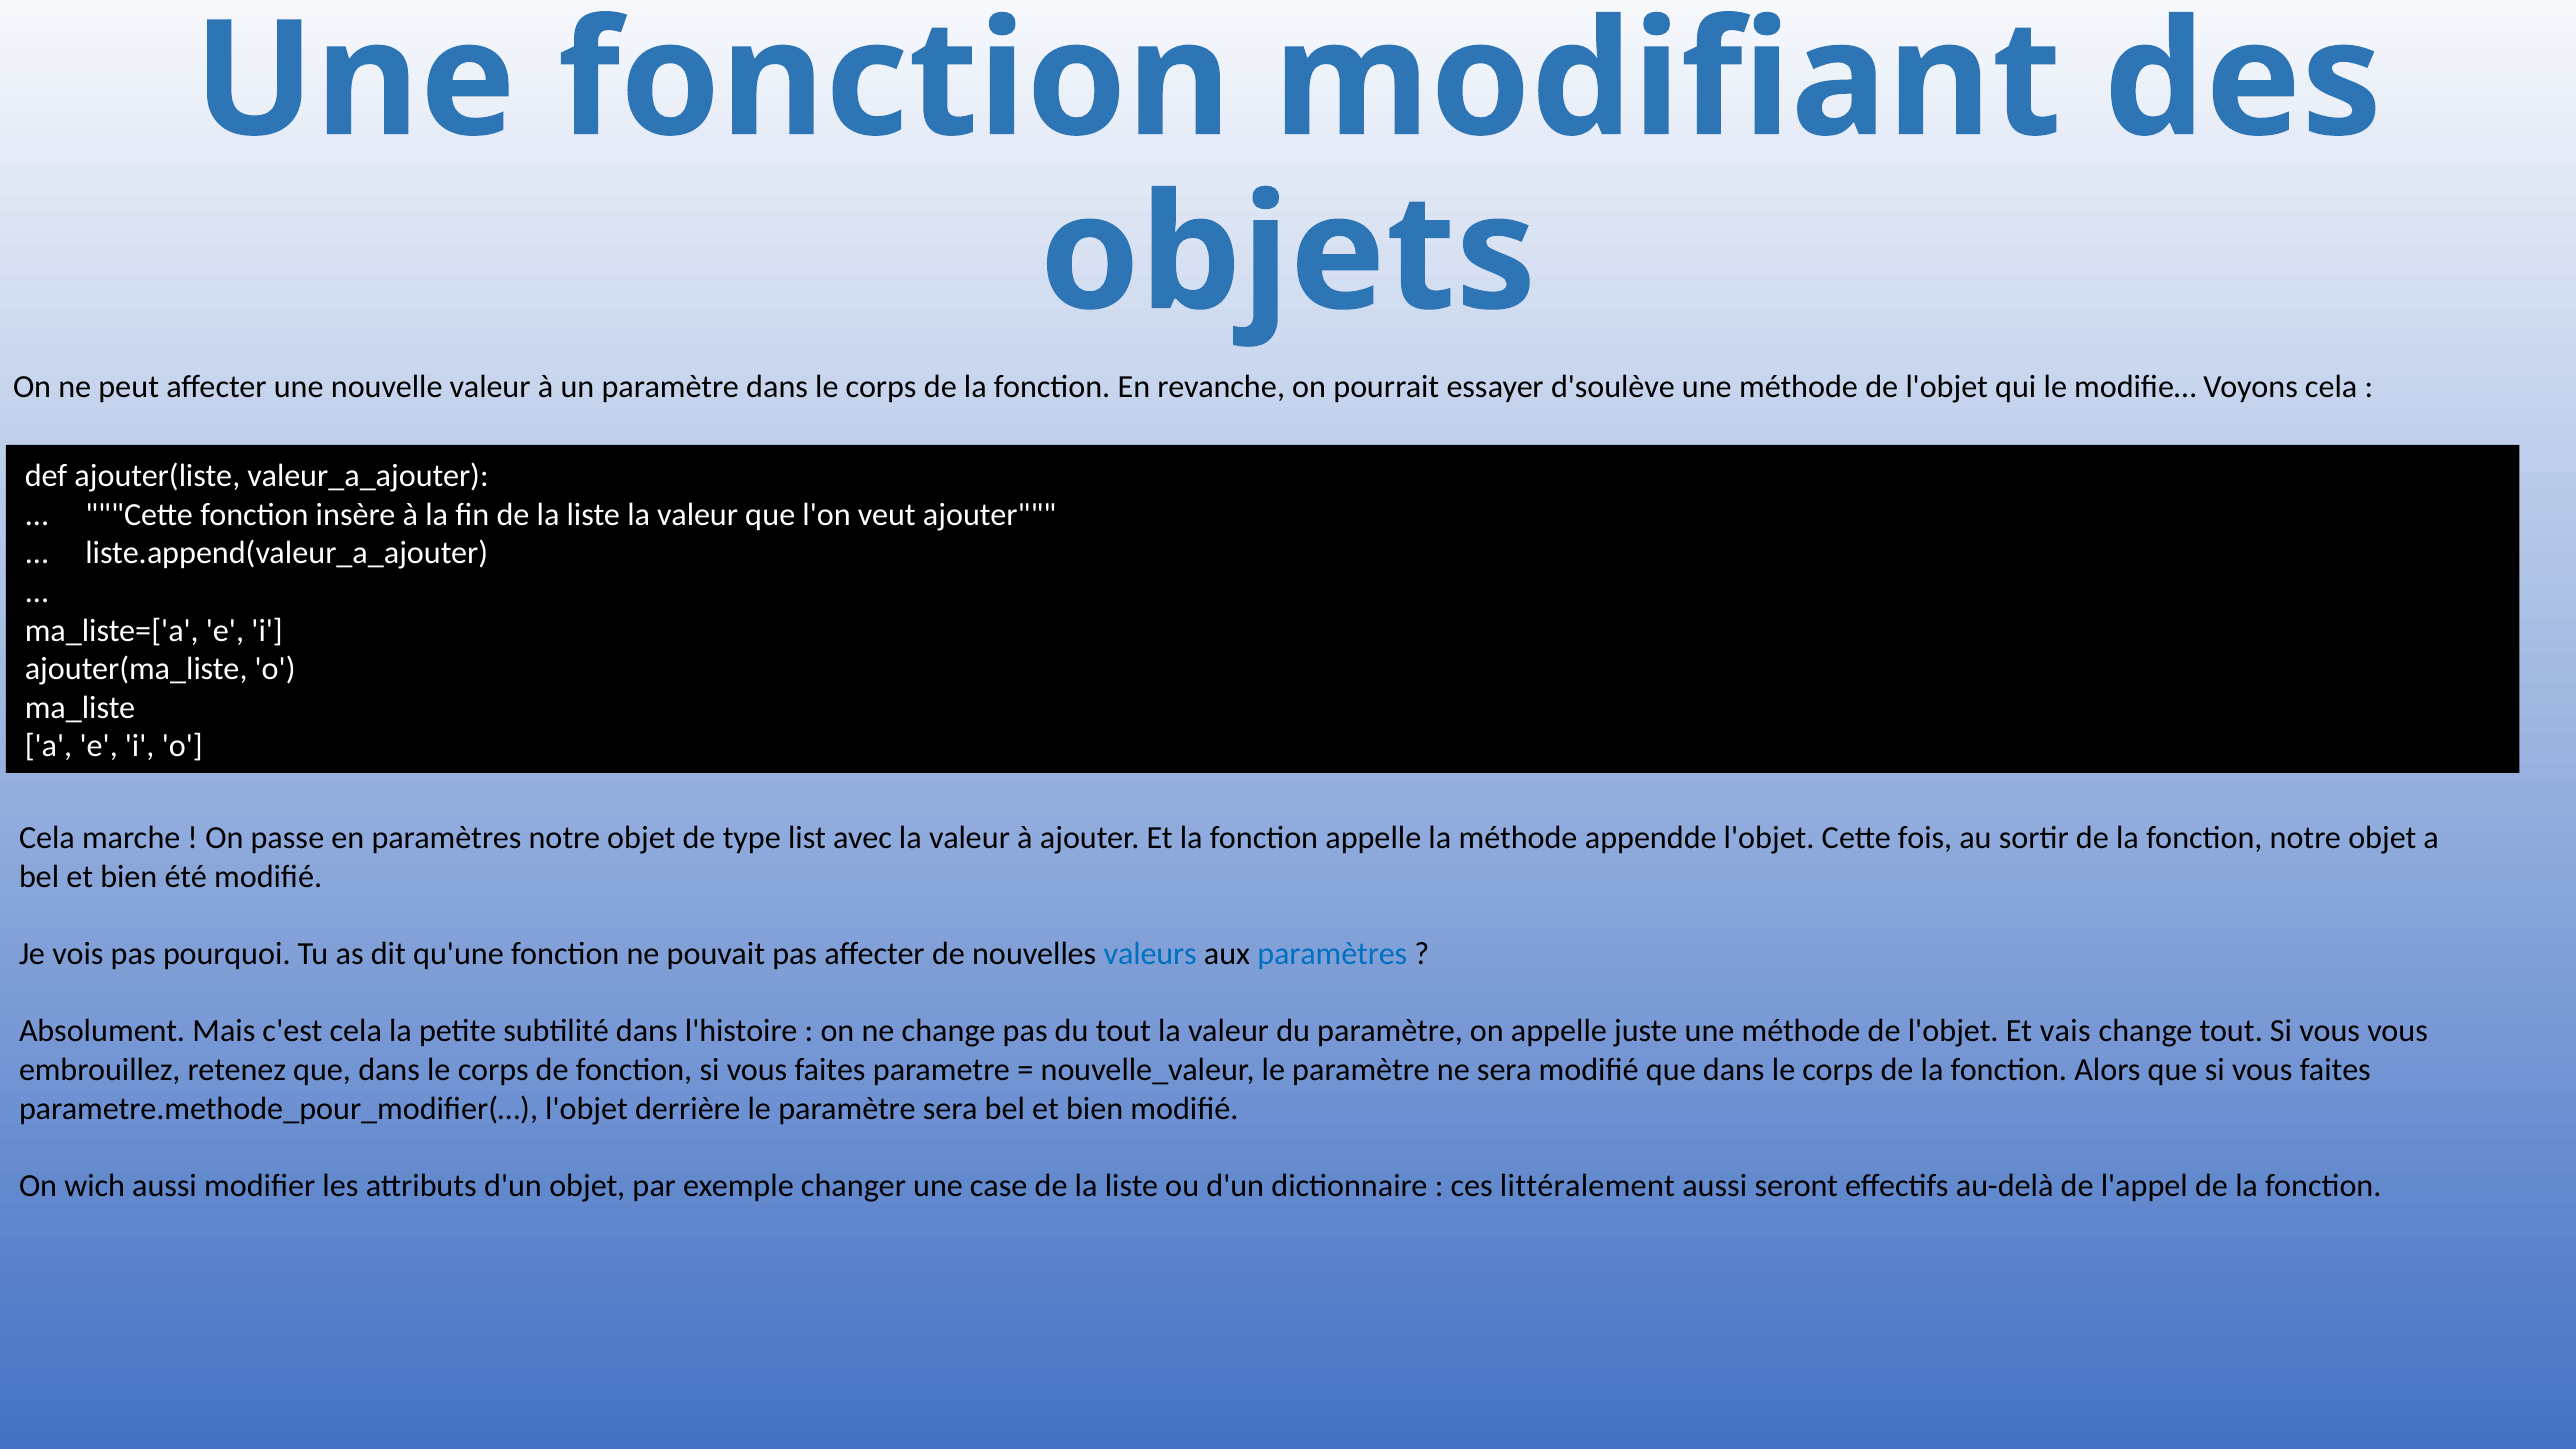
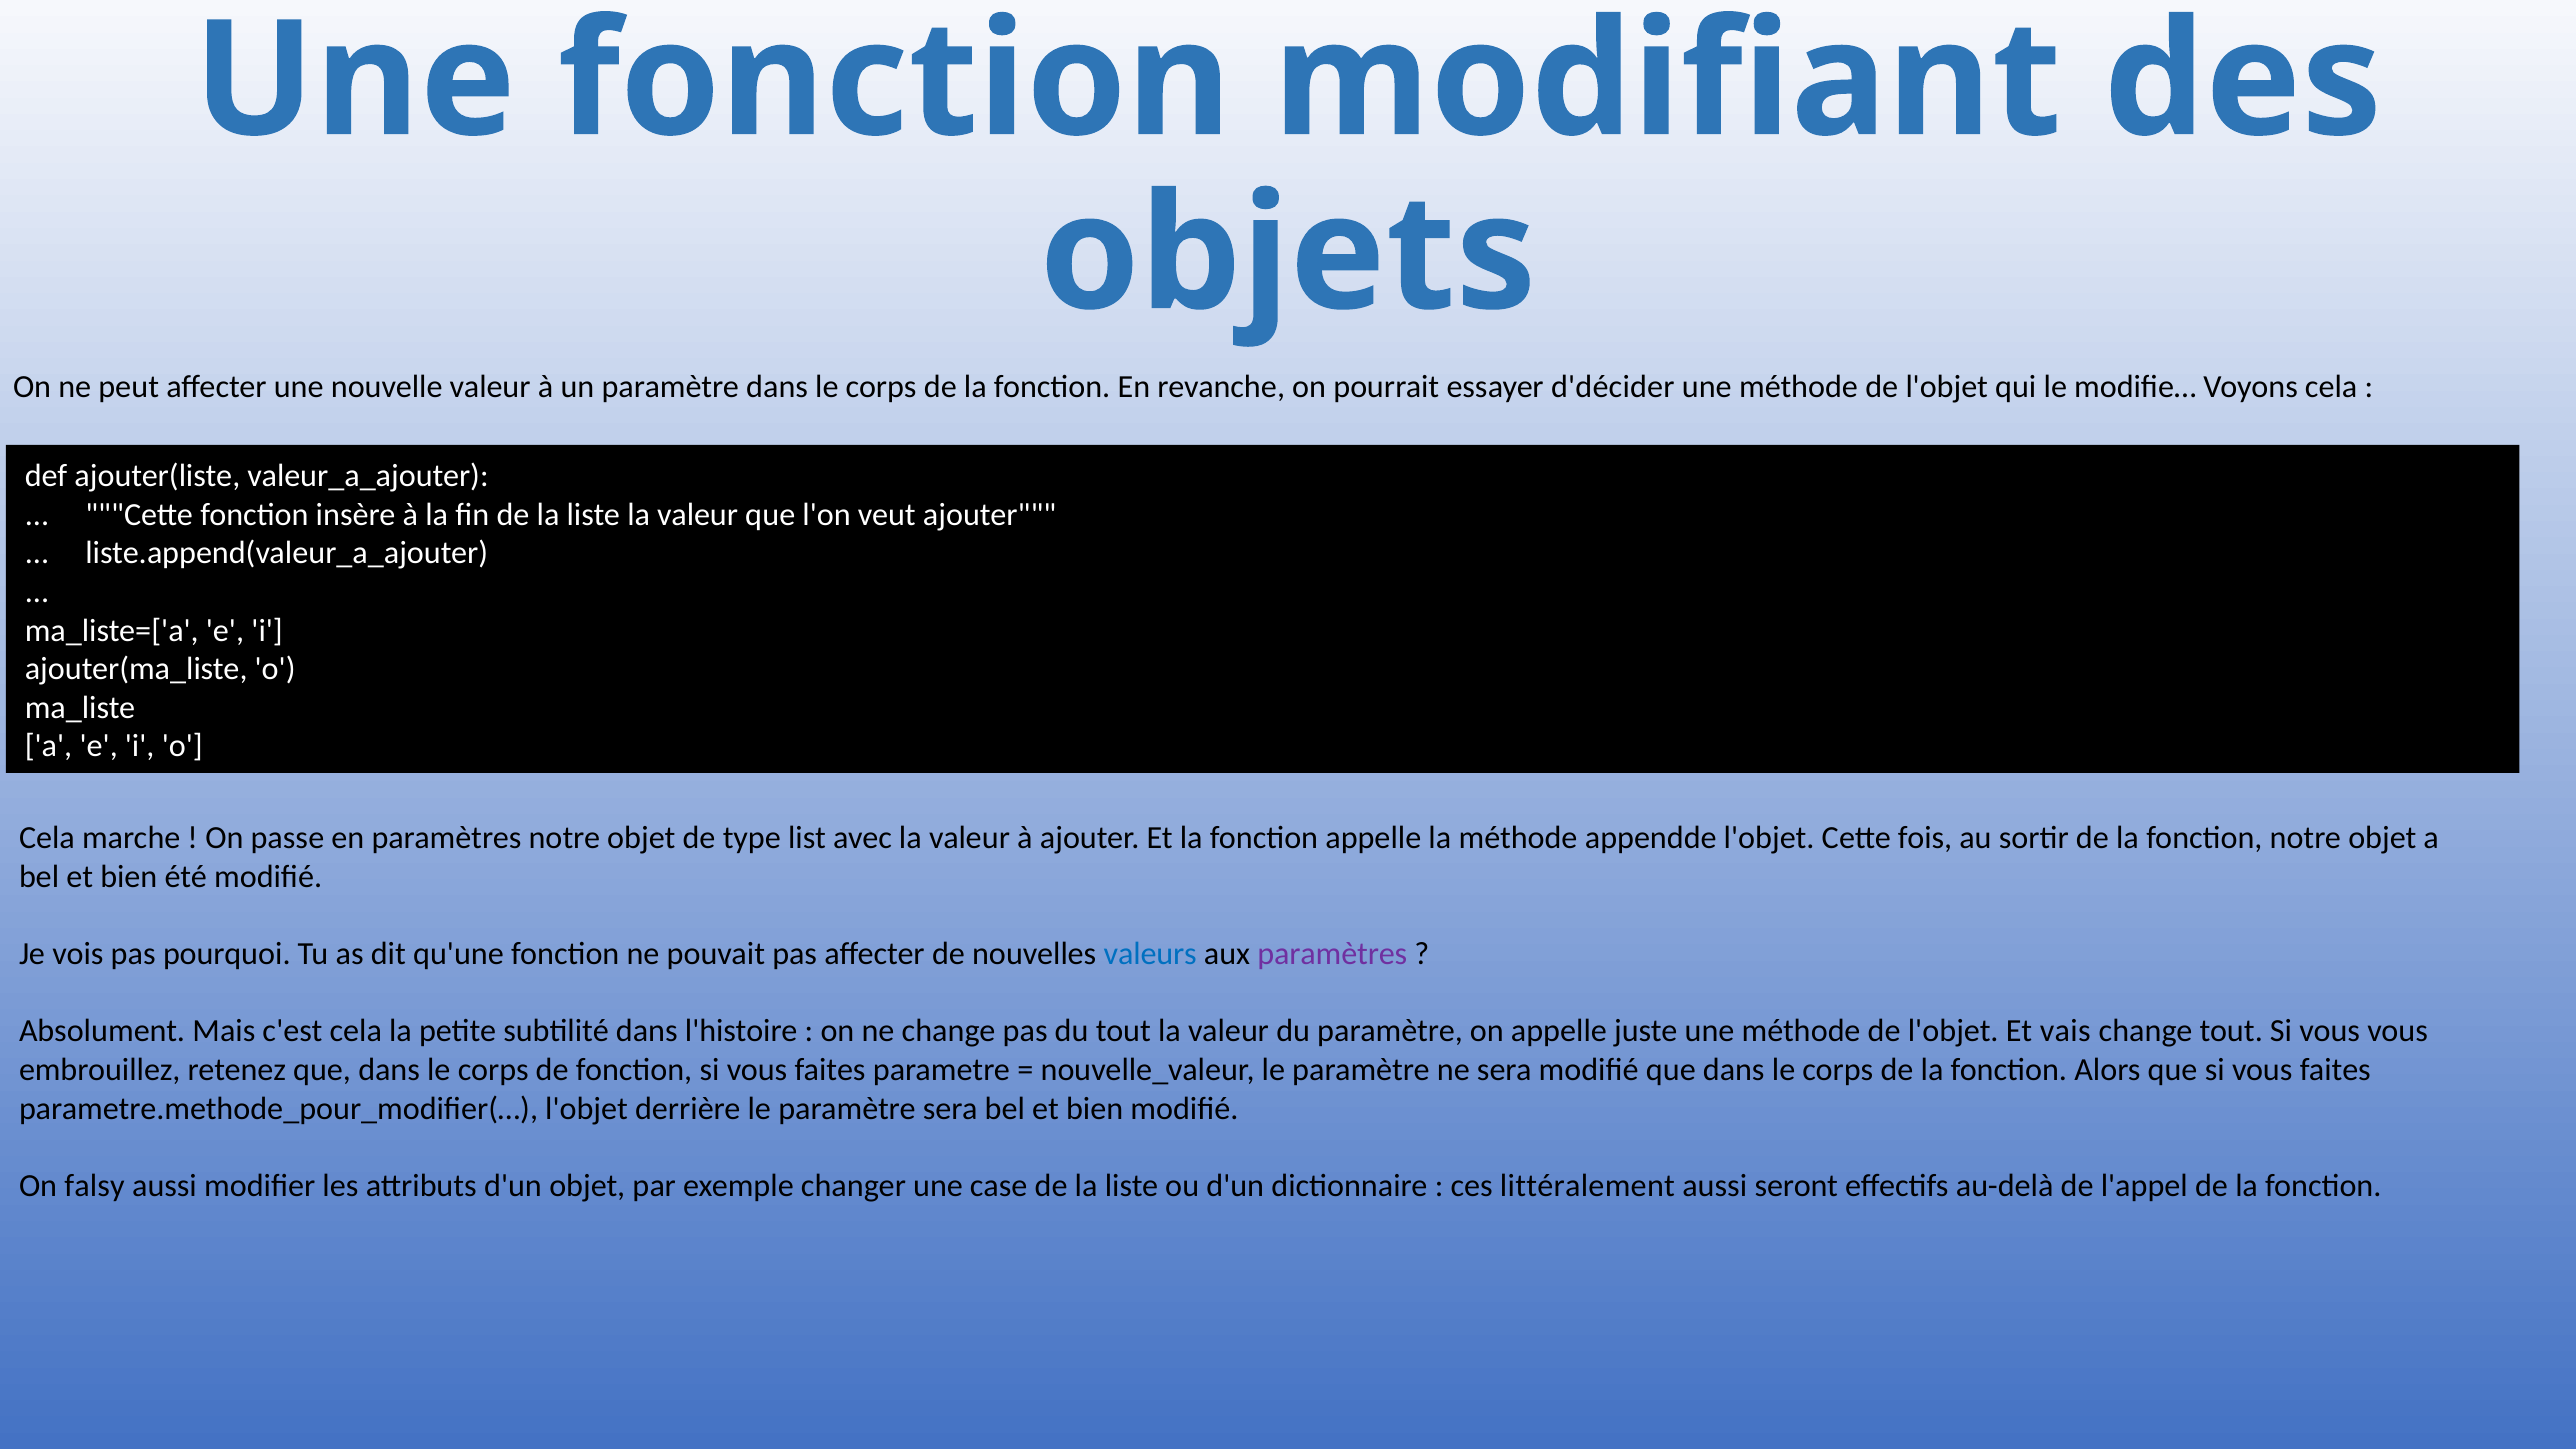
d'soulève: d'soulève -> d'décider (1613, 387)
paramètres colour: blue -> purple (1332, 954)
wich: wich -> falsy (95, 1186)
